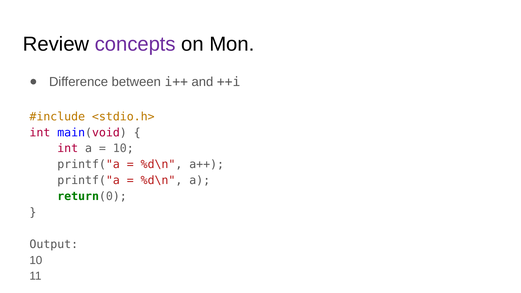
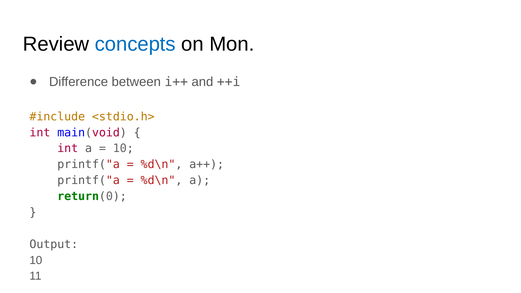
concepts colour: purple -> blue (135, 44)
